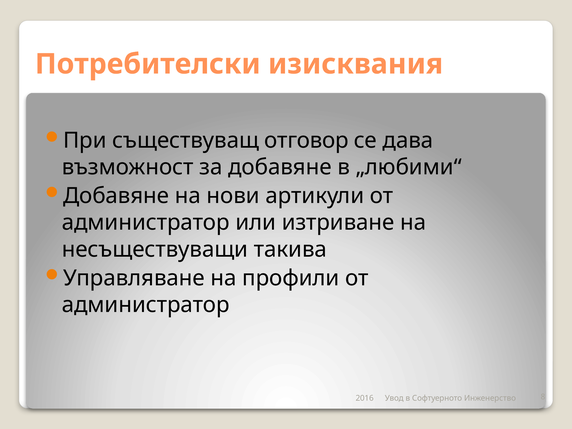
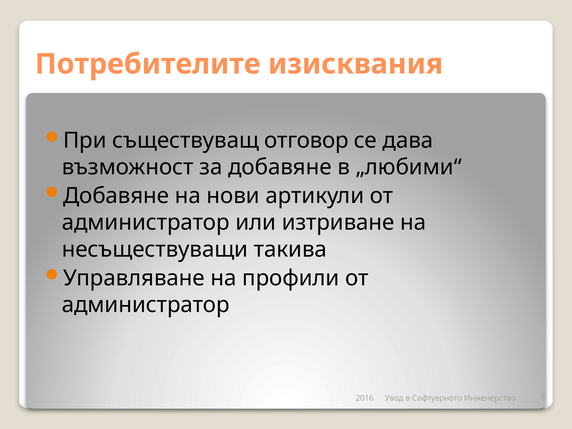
Потребителски: Потребителски -> Потребителите (148, 64)
